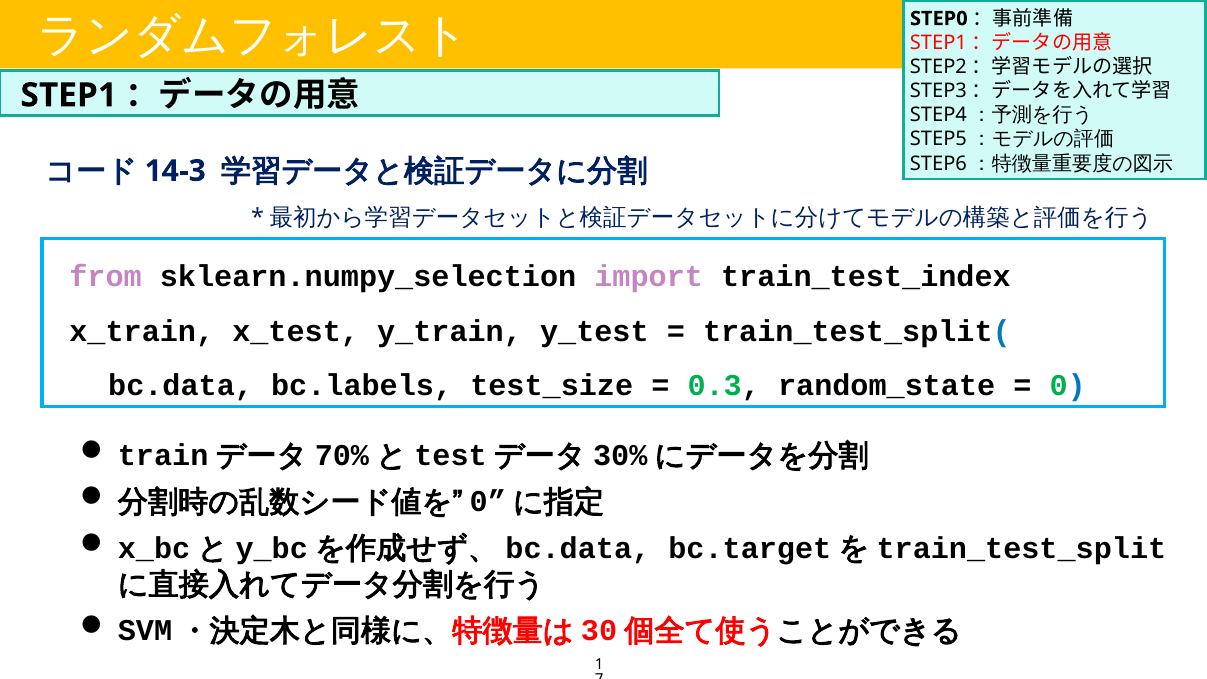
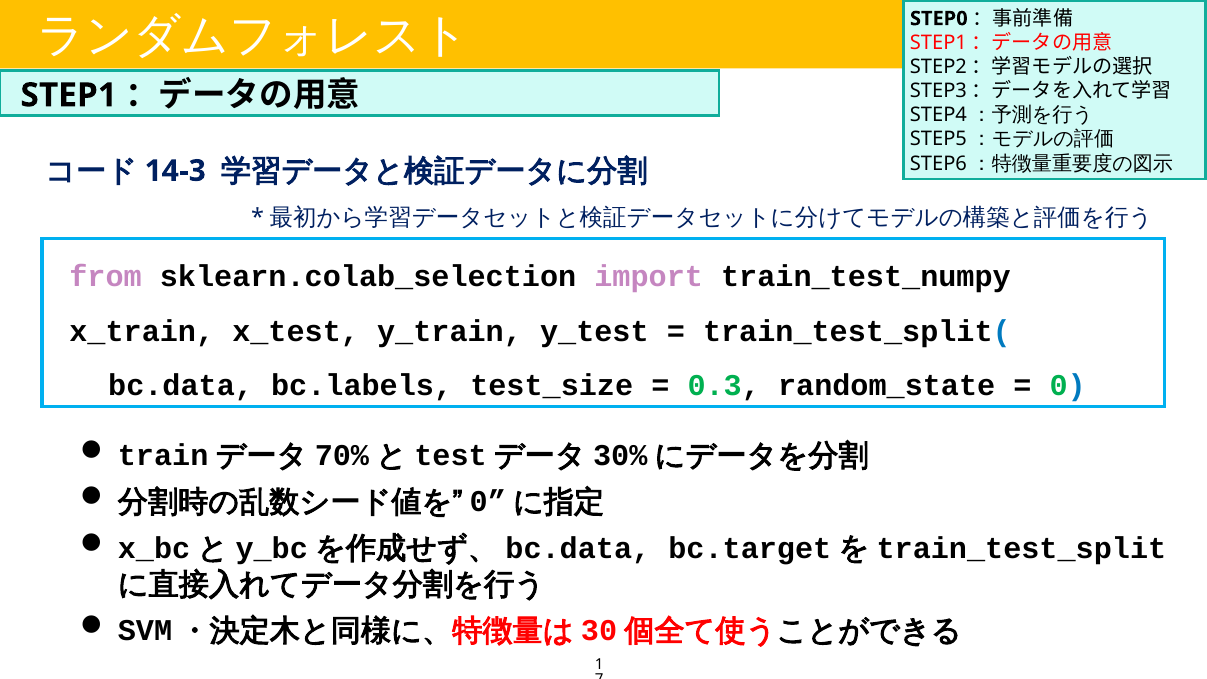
sklearn.numpy_selection: sklearn.numpy_selection -> sklearn.colab_selection (368, 277)
train_test_index: train_test_index -> train_test_numpy (866, 277)
